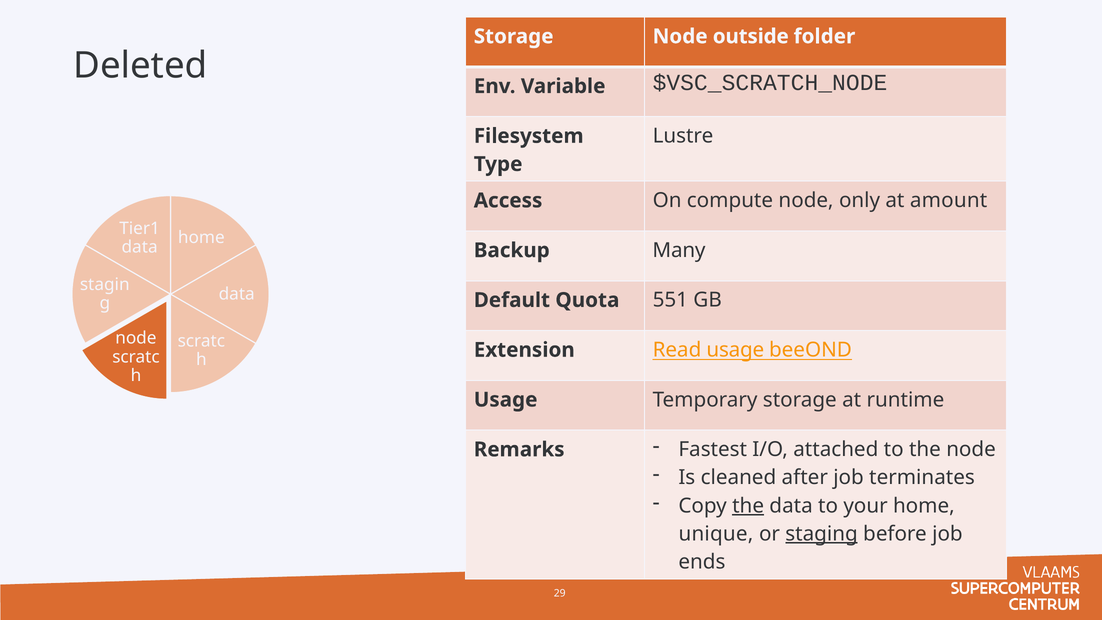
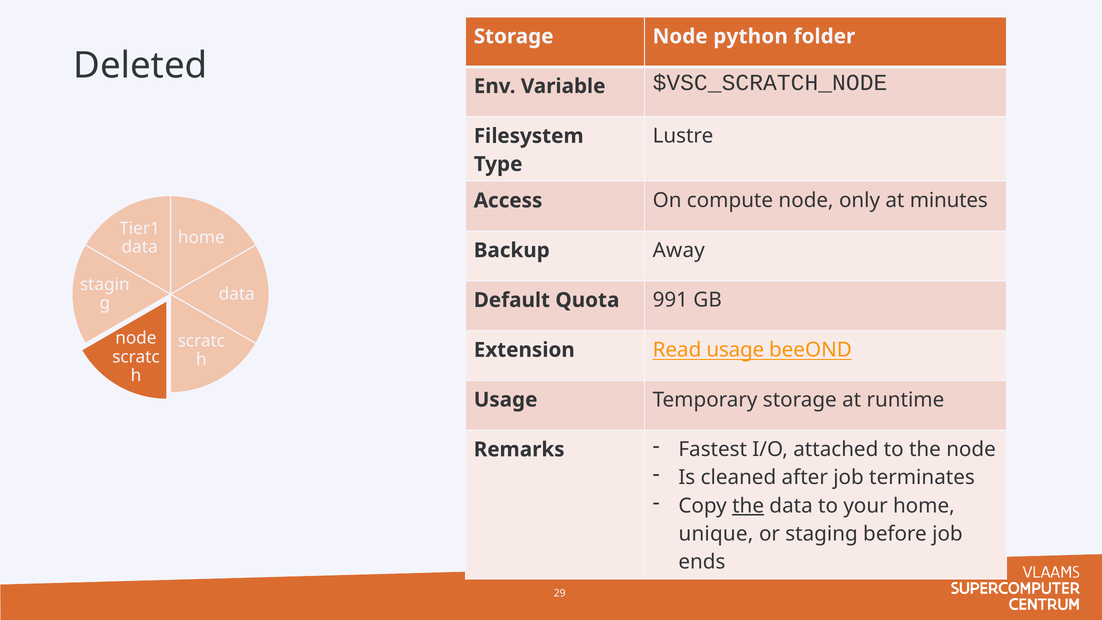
outside: outside -> python (751, 36)
amount: amount -> minutes (949, 201)
Many: Many -> Away (679, 250)
551: 551 -> 991 (670, 300)
staging underline: present -> none (822, 534)
